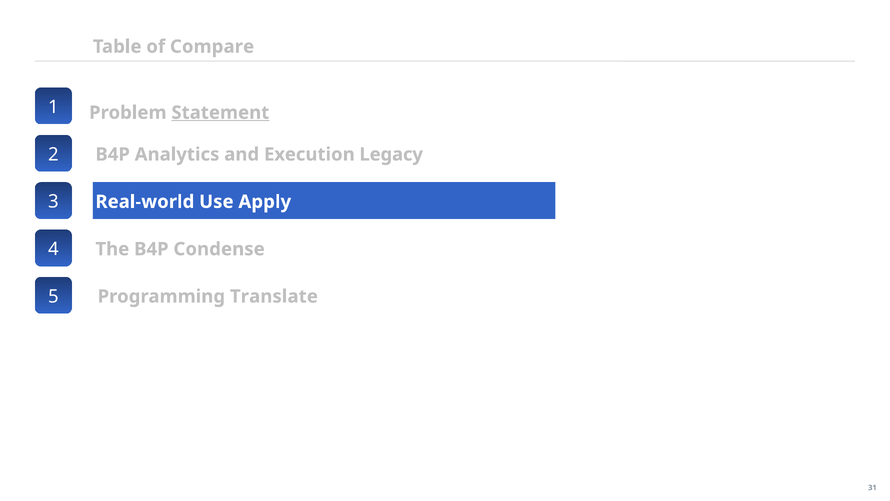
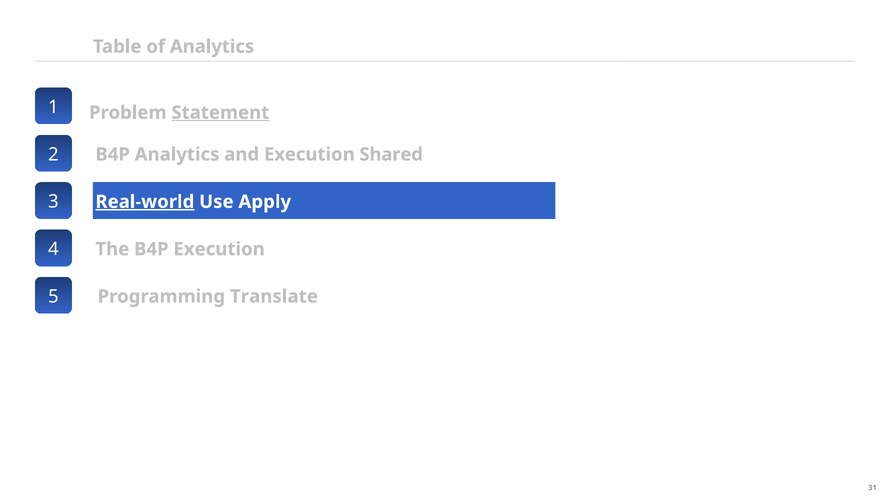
of Compare: Compare -> Analytics (212, 47)
Legacy: Legacy -> Shared (391, 154)
Real-world underline: none -> present (145, 202)
B4P Condense: Condense -> Execution (219, 249)
